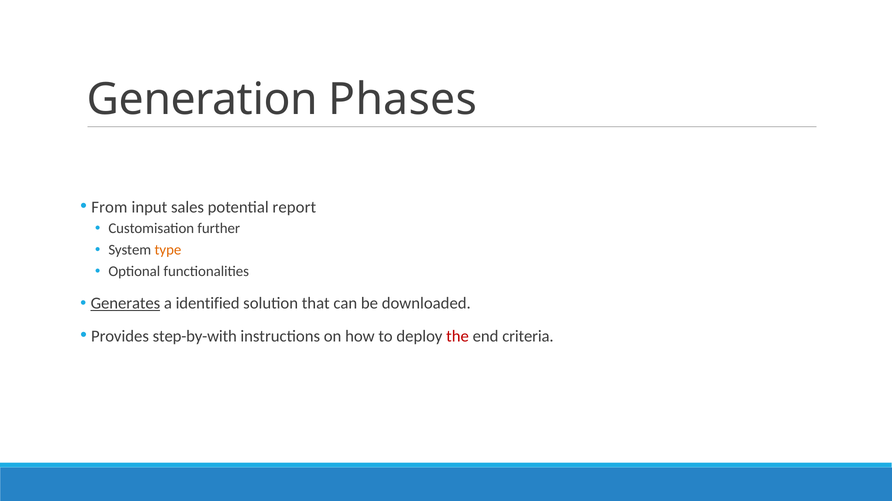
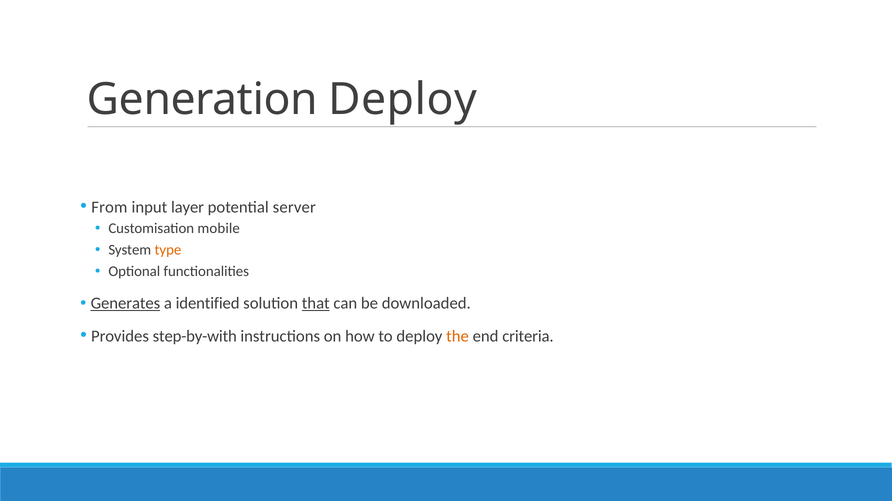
Generation Phases: Phases -> Deploy (403, 100)
sales: sales -> layer (188, 207)
report: report -> server (294, 207)
further: further -> mobile (219, 229)
that underline: none -> present (316, 304)
the colour: red -> orange (458, 337)
